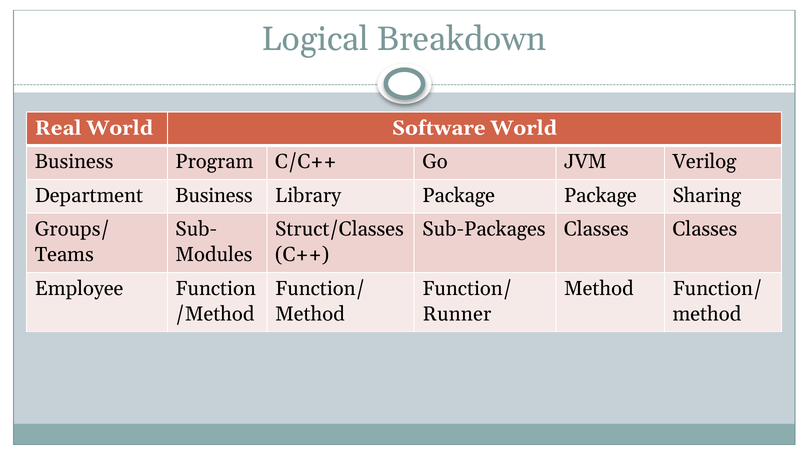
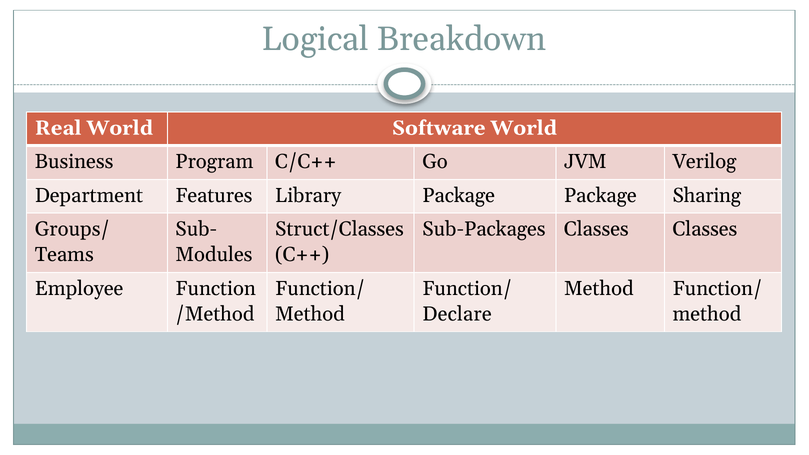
Department Business: Business -> Features (214, 195)
Runner: Runner -> Declare (457, 314)
